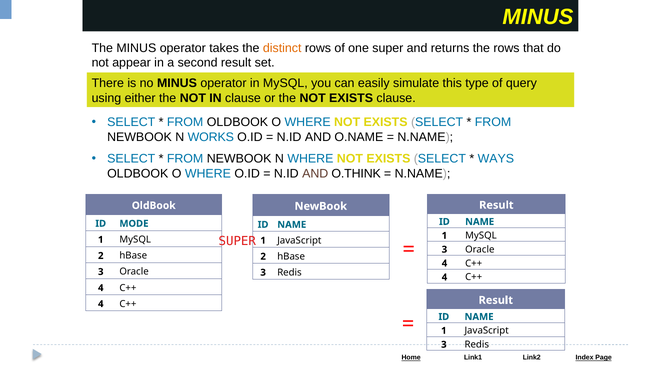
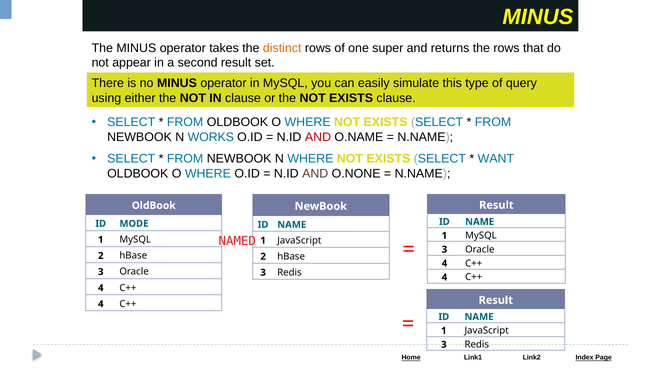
AND colour: black -> red (318, 137)
WAYS: WAYS -> WANT (496, 159)
O.THINK: O.THINK -> O.NONE (356, 173)
SUPER: SUPER -> NAMED (237, 241)
